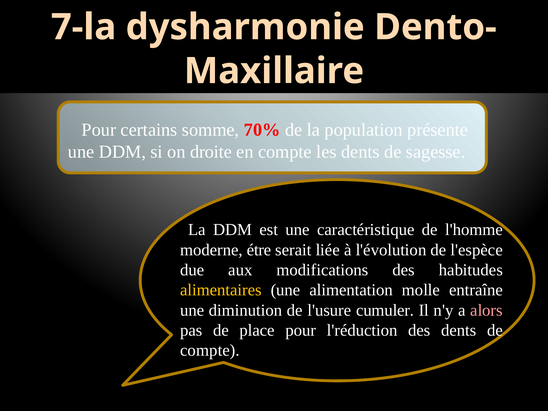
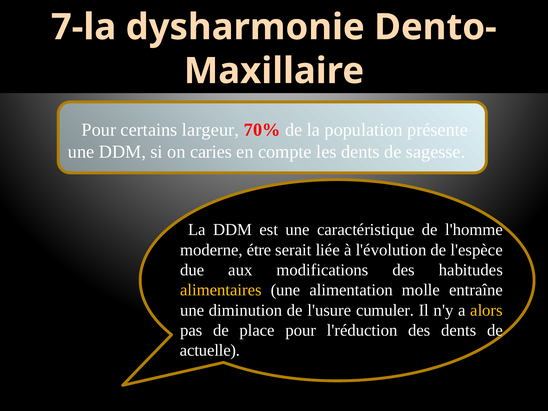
somme: somme -> largeur (211, 130)
droite: droite -> caries (211, 152)
alors colour: pink -> yellow (487, 310)
compte: compte -> actuelle (210, 350)
